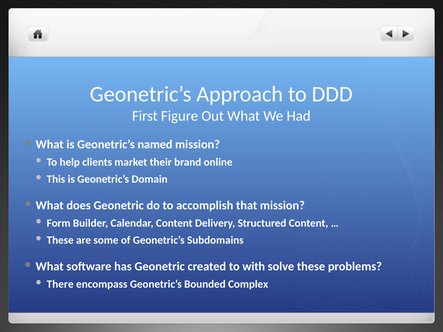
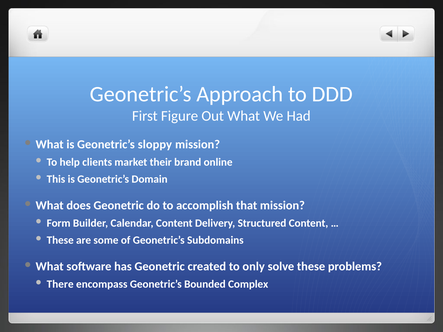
named: named -> sloppy (155, 145)
with: with -> only (254, 267)
